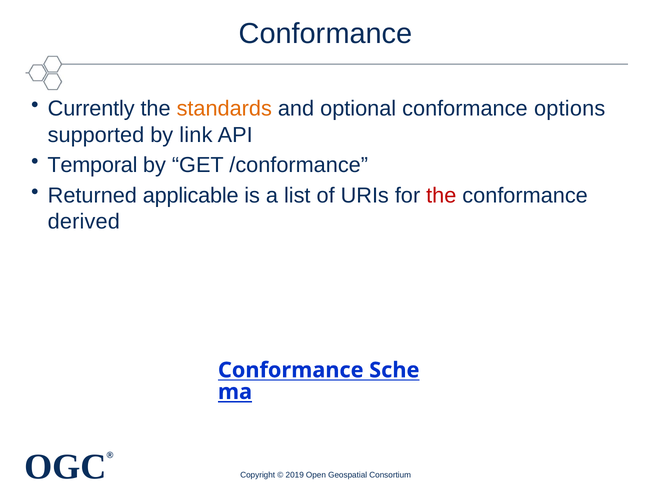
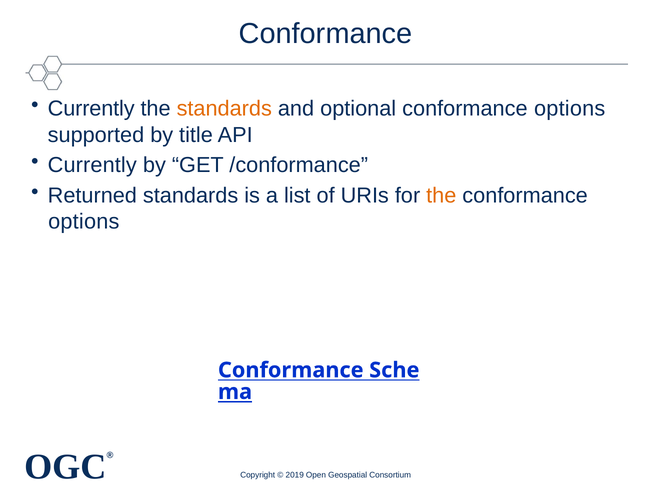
link: link -> title (196, 135)
Temporal: Temporal -> Currently (92, 165)
Returned applicable: applicable -> standards (191, 196)
the colour: red -> orange (441, 196)
derived: derived -> options (84, 222)
